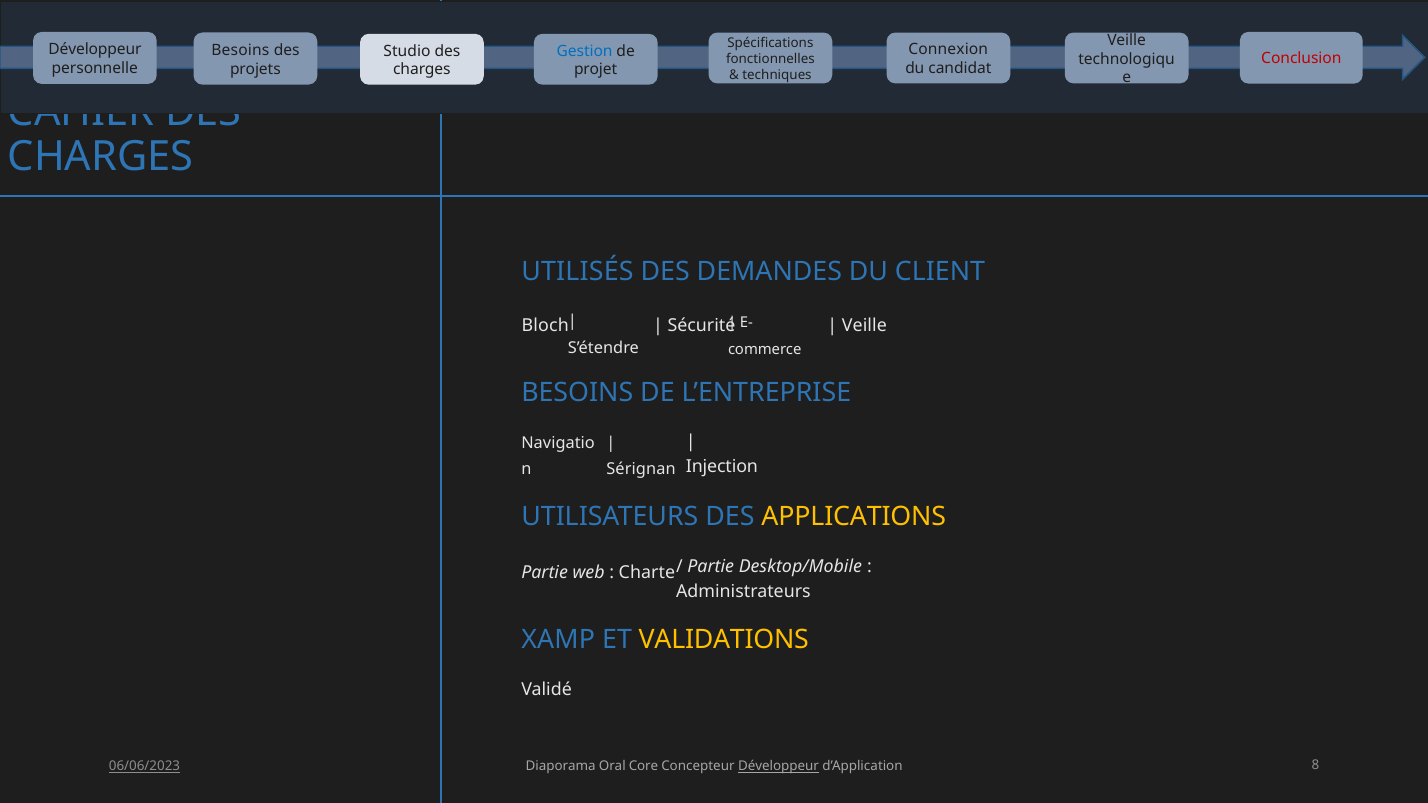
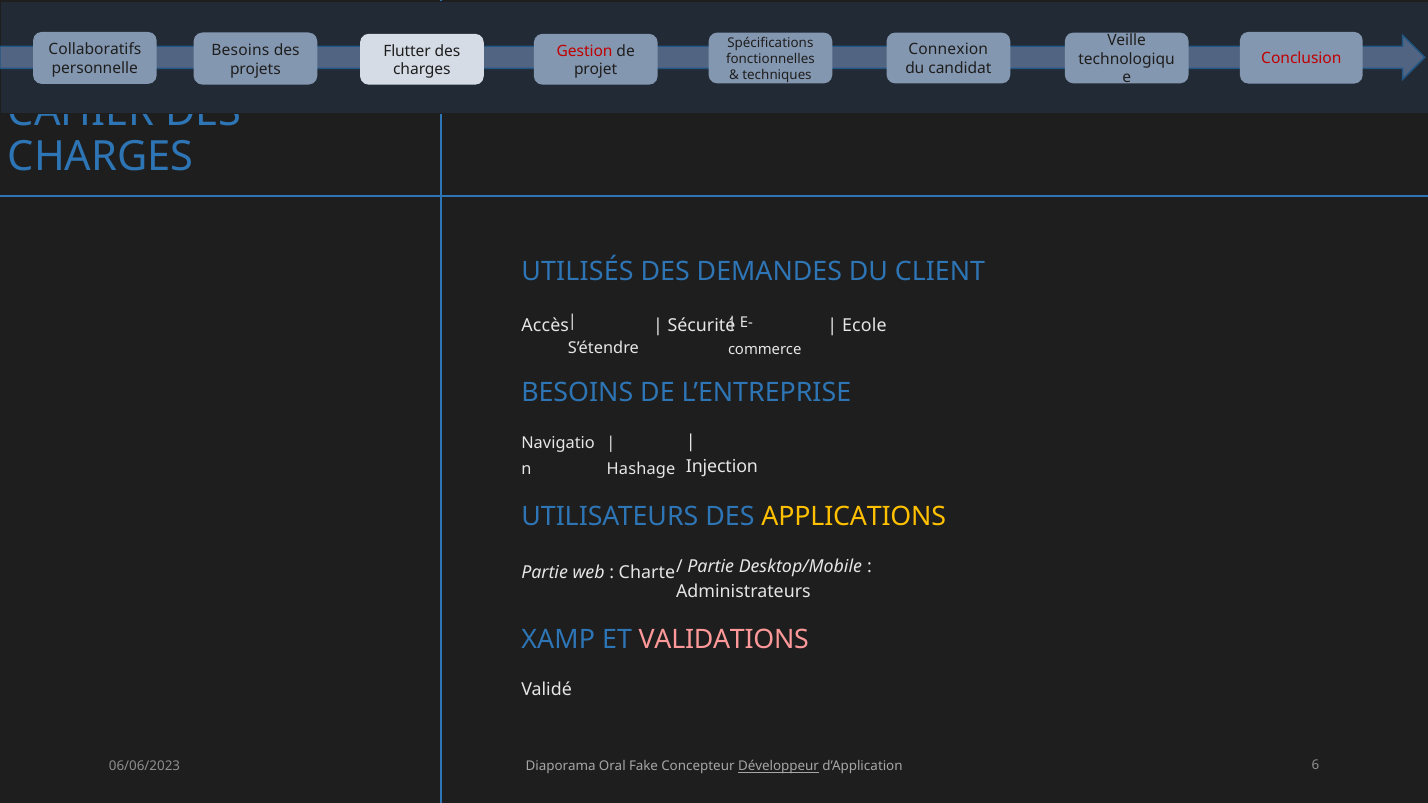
Développeur: Développeur -> Collaboratifs (95, 50)
Studio: Studio -> Flutter (407, 51)
Gestion colour: blue -> red (585, 51)
Bloch: Bloch -> Accès (545, 325)
Veille: Veille -> Ecole (864, 326)
Sérignan: Sérignan -> Hashage (641, 470)
VALIDATIONS colour: yellow -> pink (724, 640)
06/06/2023 underline: present -> none (144, 767)
Core: Core -> Fake (644, 767)
8: 8 -> 6 (1315, 766)
